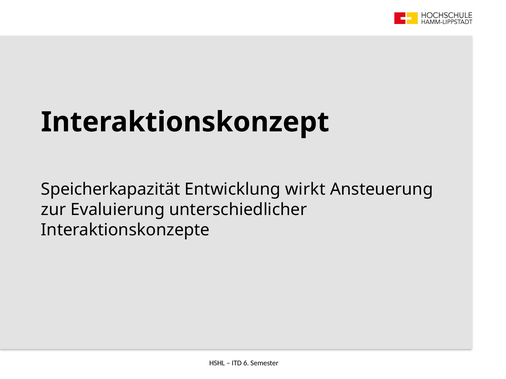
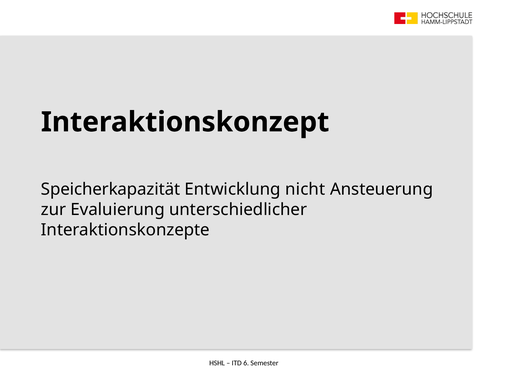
wirkt: wirkt -> nicht (305, 190)
